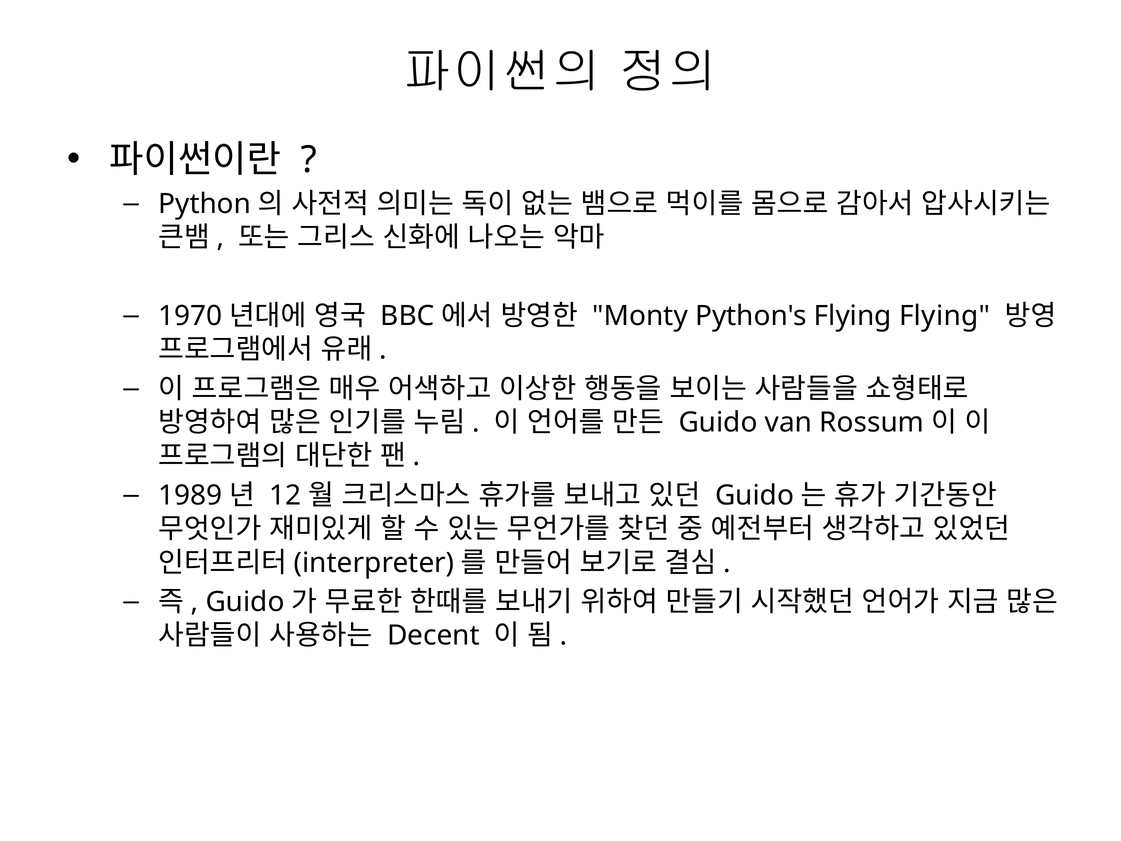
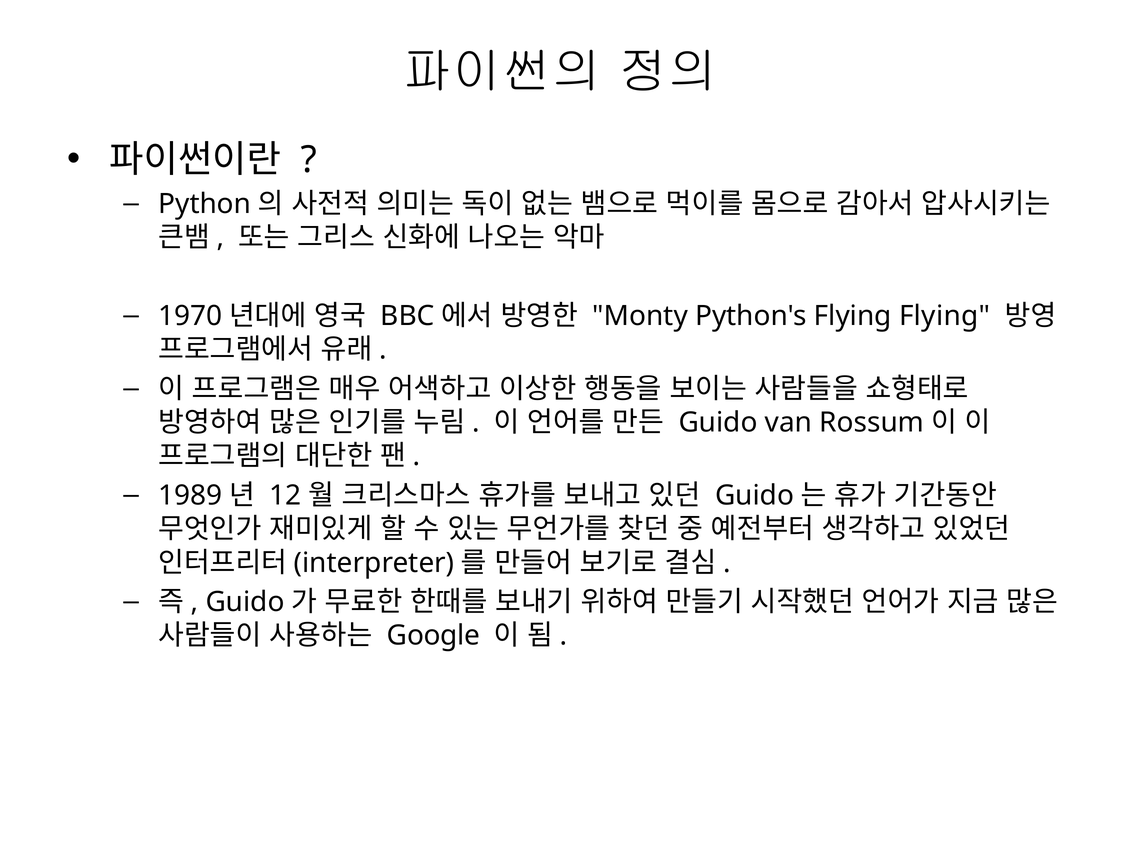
Decent: Decent -> Google (434, 635)
